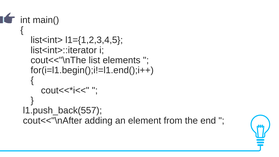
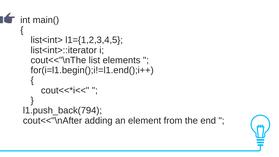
l1.push_back(557: l1.push_back(557 -> l1.push_back(794 (62, 110)
